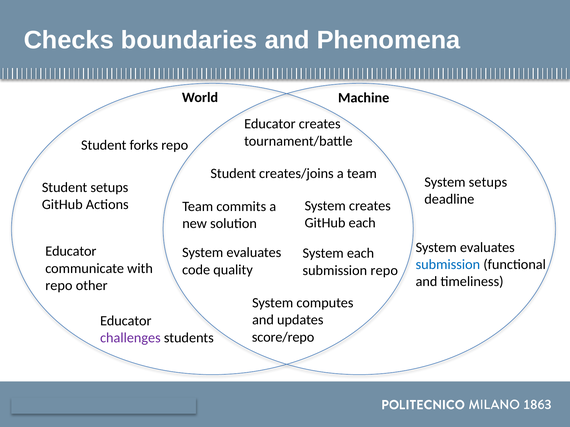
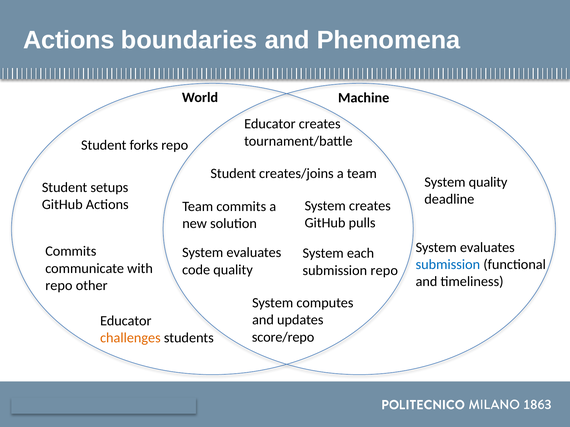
Checks: Checks -> Actions (69, 40)
System setups: setups -> quality (488, 182)
GitHub each: each -> pulls (362, 223)
Educator: Educator -> Commits (71, 252)
challenges colour: purple -> orange (130, 338)
